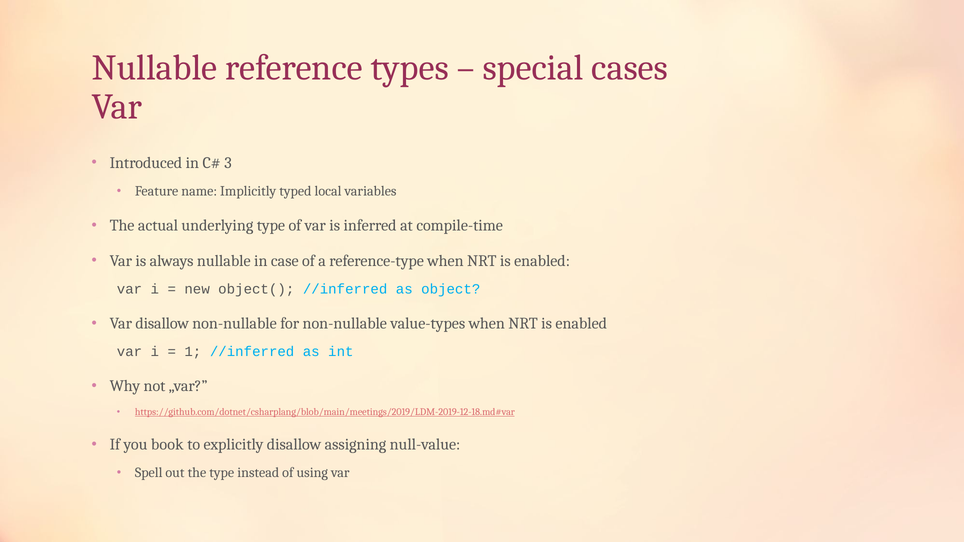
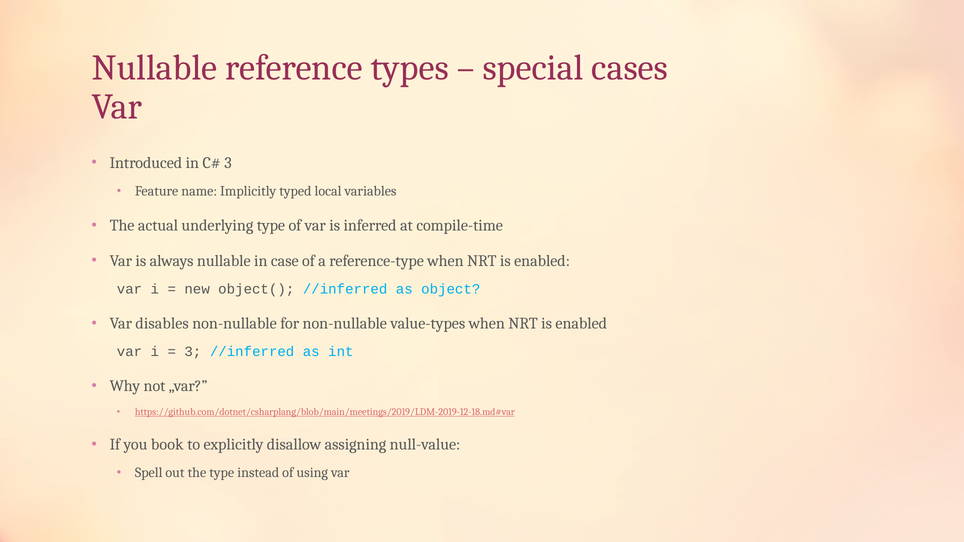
Var disallow: disallow -> disables (162, 324)
1: 1 -> 3 (193, 352)
